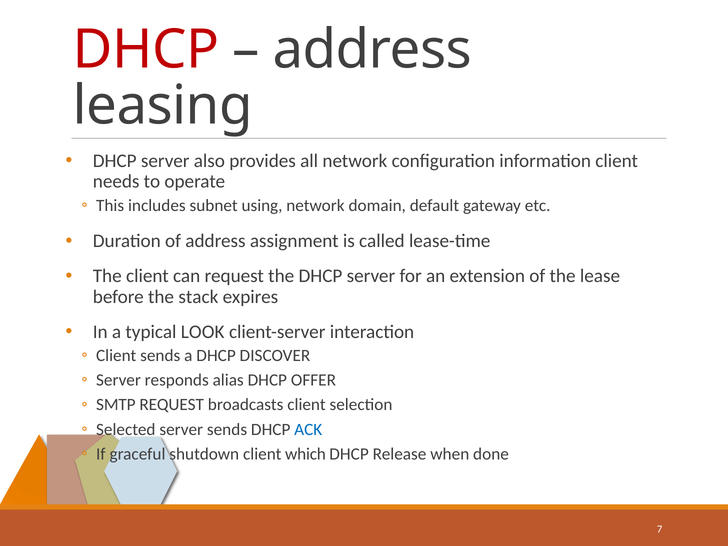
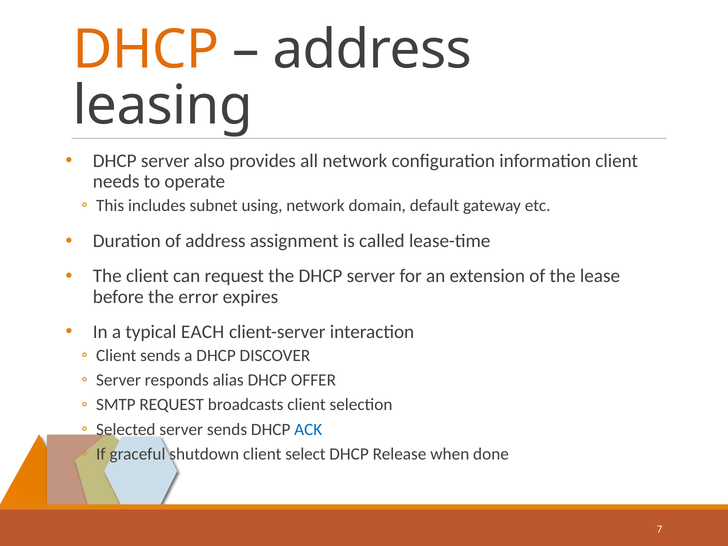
DHCP colour: red -> orange (146, 50)
stack: stack -> error (198, 297)
LOOK: LOOK -> EACH (203, 332)
which: which -> select (305, 454)
